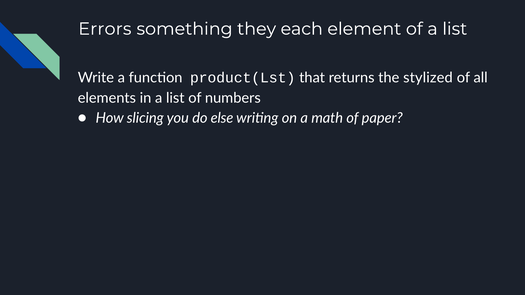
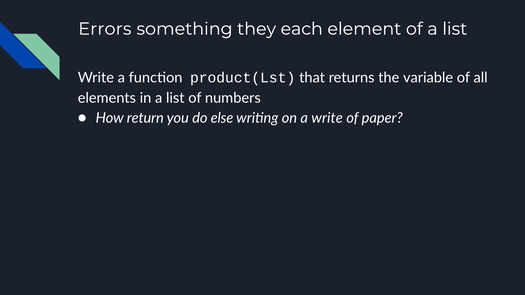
stylized: stylized -> variable (428, 78)
slicing: slicing -> return (145, 118)
a math: math -> write (327, 118)
